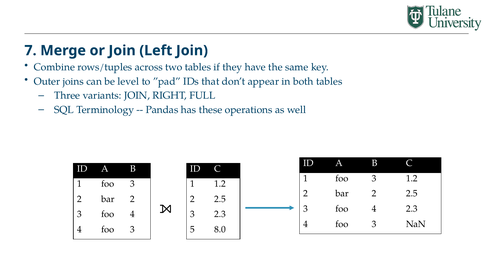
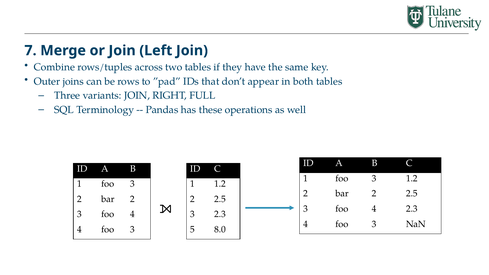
level: level -> rows (128, 81)
